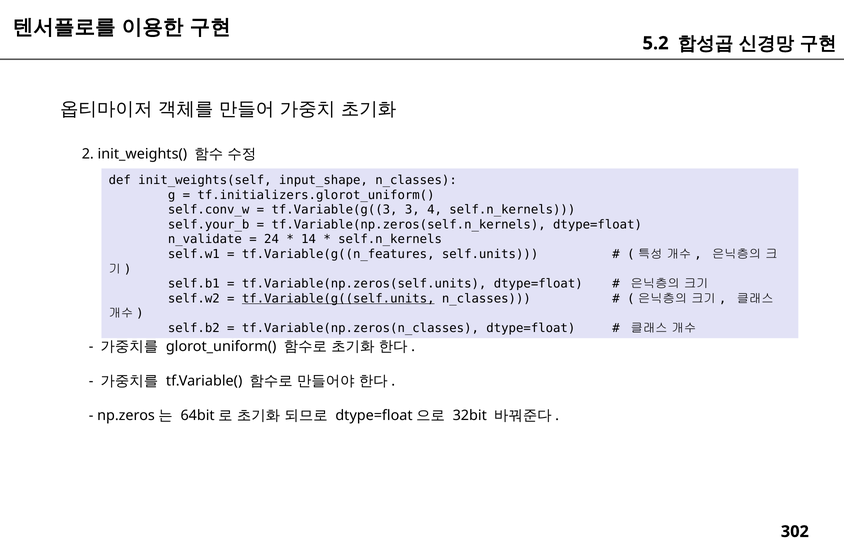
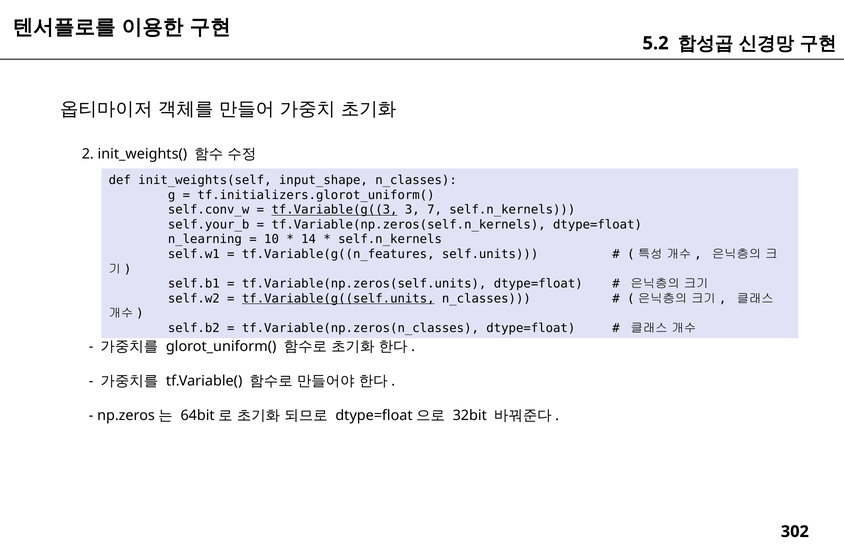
tf.Variable(g((3 underline: none -> present (335, 210)
4: 4 -> 7 (435, 210)
n_validate: n_validate -> n_learning (205, 240)
24: 24 -> 10 (272, 240)
